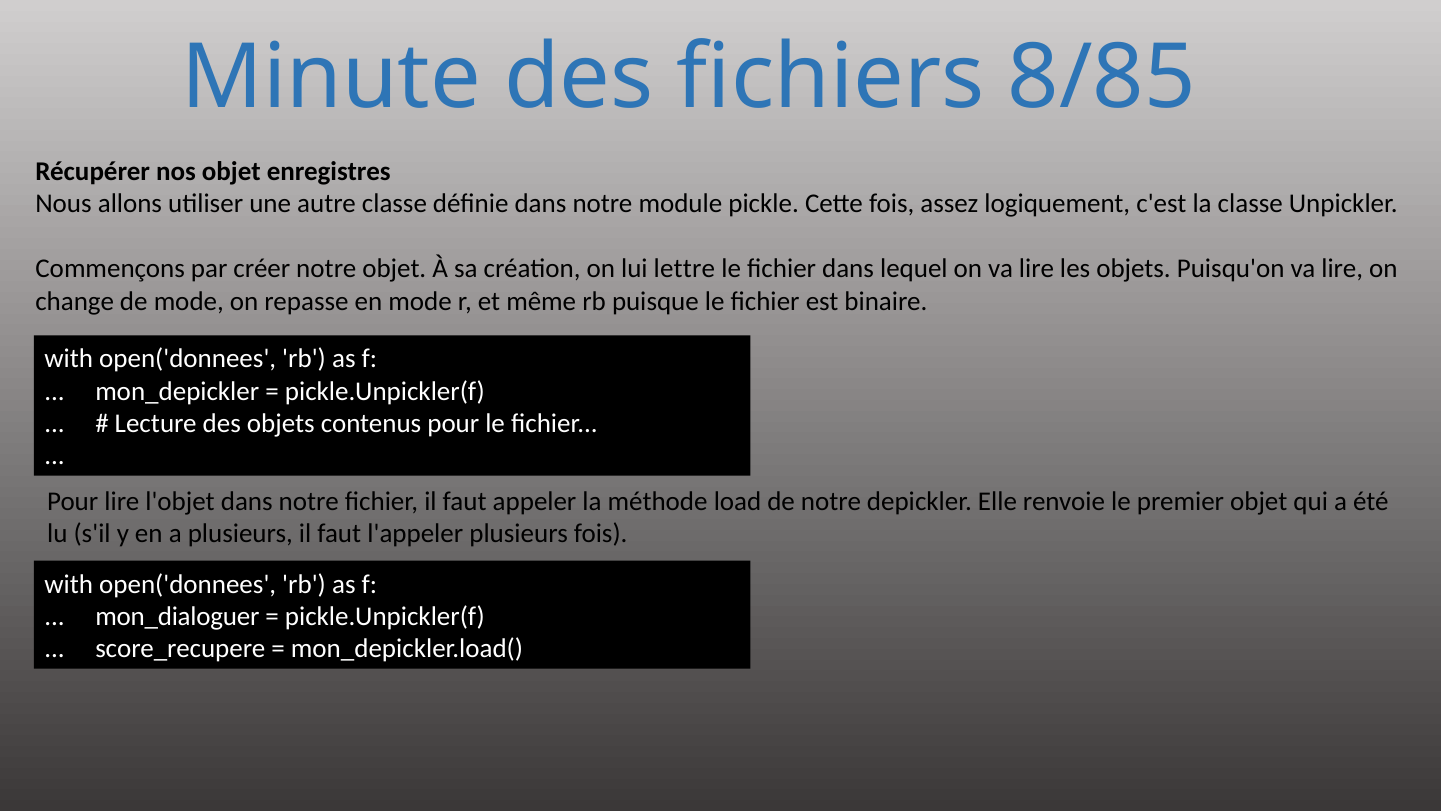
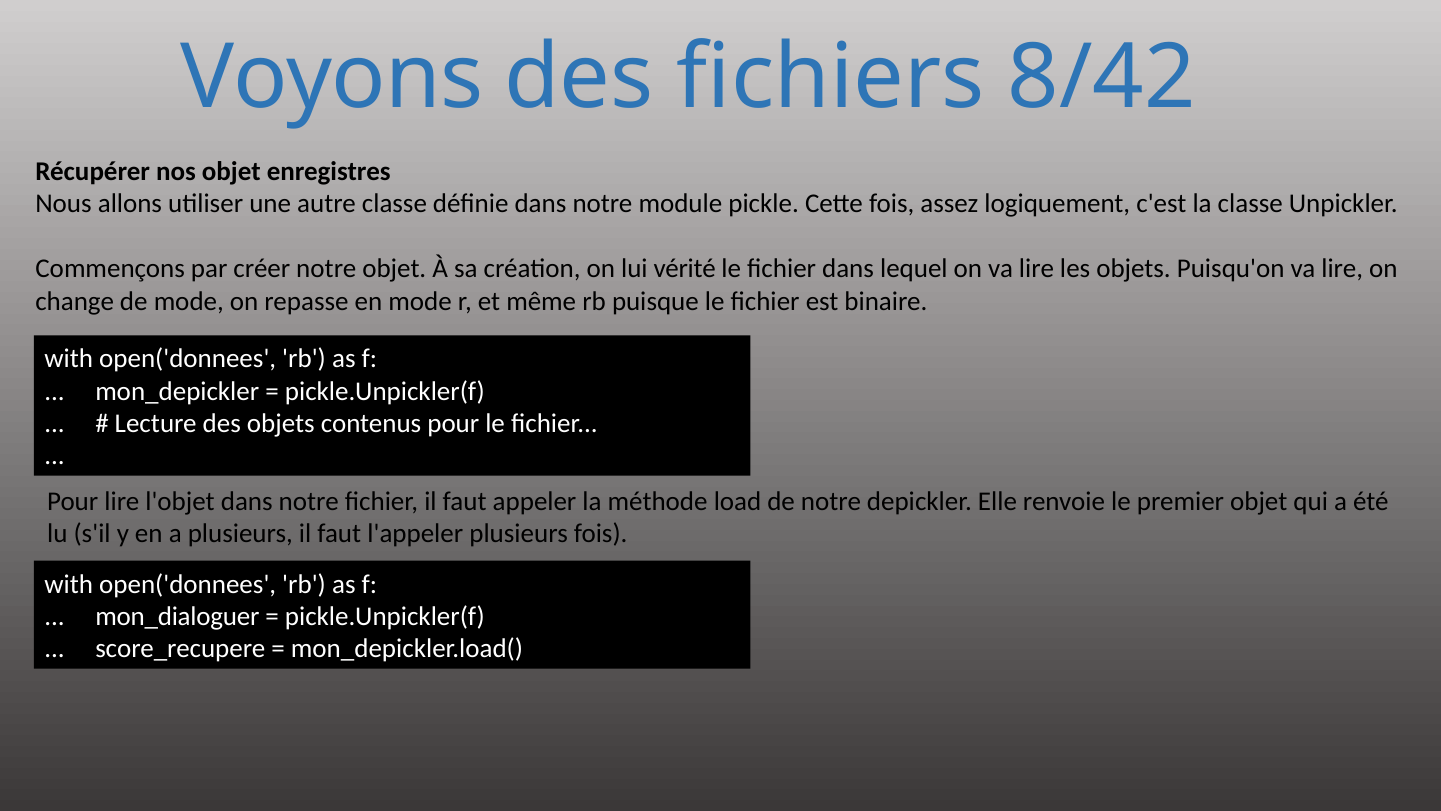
Minute: Minute -> Voyons (332, 78)
8/85: 8/85 -> 8/42 (1102, 78)
lettre: lettre -> vérité (685, 269)
